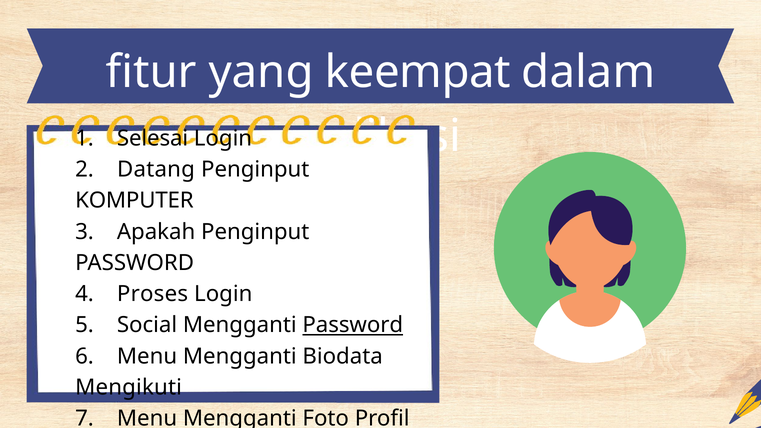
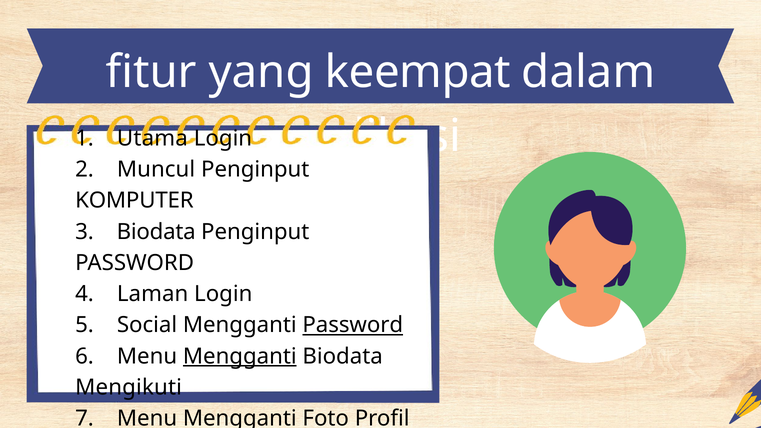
Selesai: Selesai -> Utama (152, 138)
Datang: Datang -> Muncul (156, 169)
3 Apakah: Apakah -> Biodata (156, 232)
Proses: Proses -> Laman (153, 294)
Mengganti underline: none -> present (240, 356)
